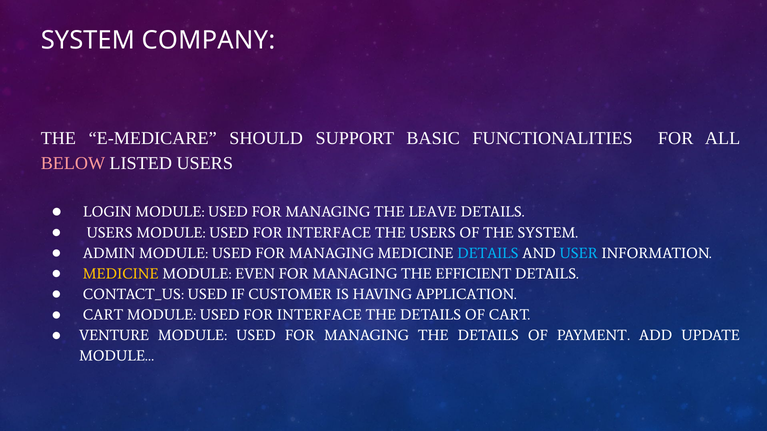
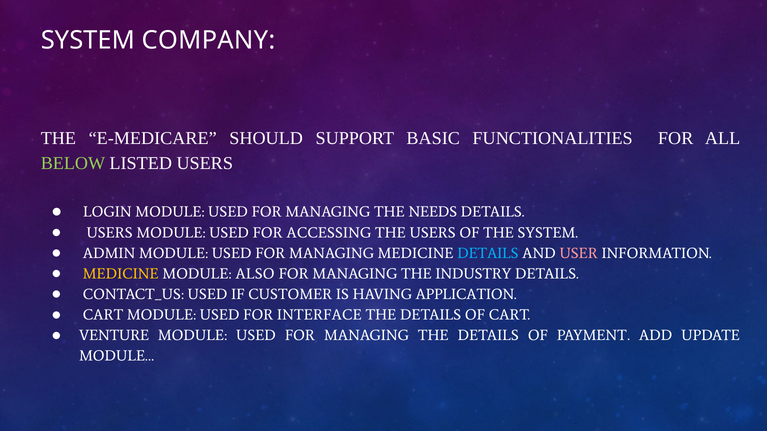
BELOW colour: pink -> light green (73, 164)
LEAVE: LEAVE -> NEEDS (433, 212)
INTERFACE: INTERFACE -> ACCESSING (329, 233)
USER colour: light blue -> pink (579, 253)
EVEN: EVEN -> ALSO (255, 274)
EFFICIENT: EFFICIENT -> INDUSTRY (473, 274)
